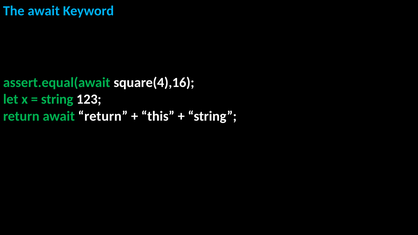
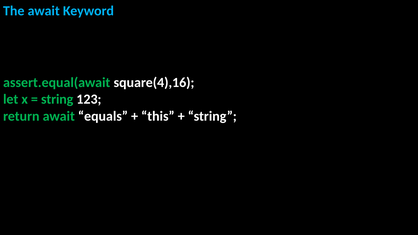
await return: return -> equals (103, 116)
